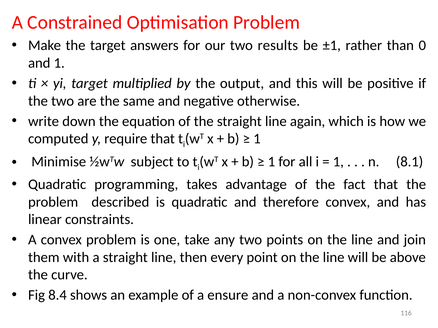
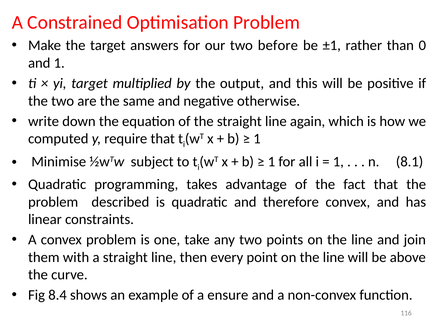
results: results -> before (278, 46)
